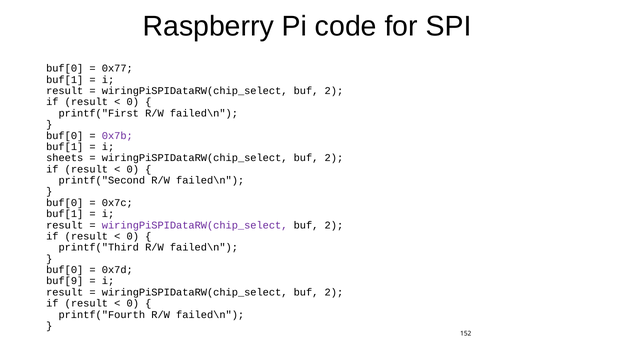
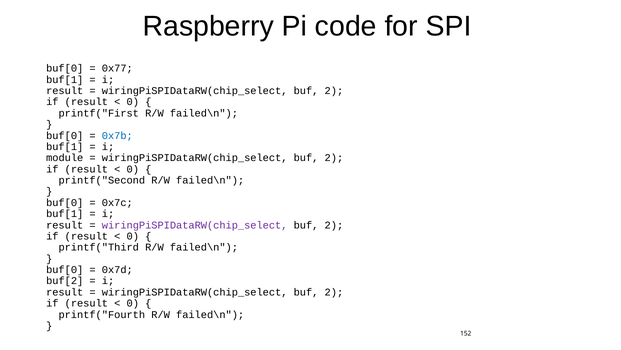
0x7b colour: purple -> blue (117, 135)
sheets: sheets -> module (65, 158)
buf[9: buf[9 -> buf[2 (65, 281)
